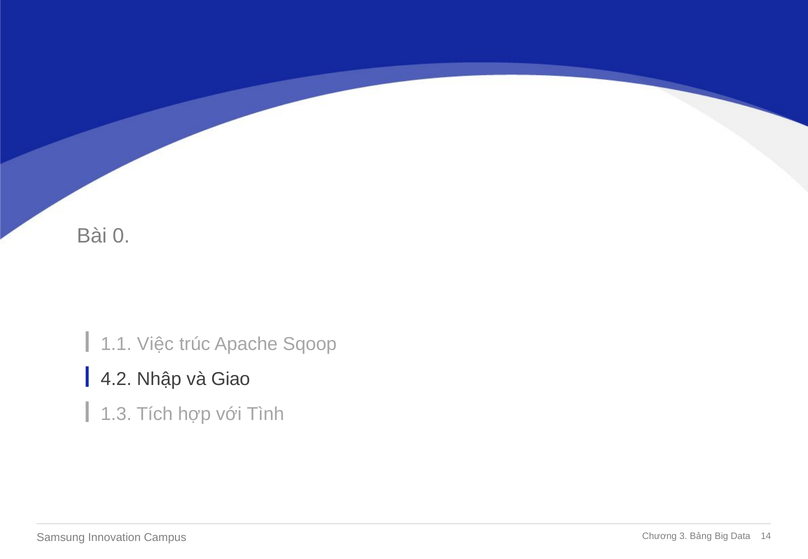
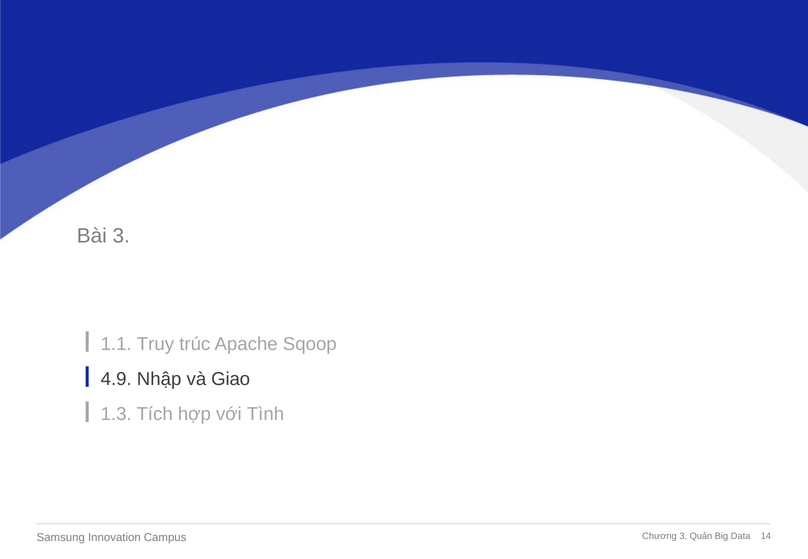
Bài 0: 0 -> 3 (121, 236)
Việc: Việc -> Truy (155, 344)
4.2: 4.2 -> 4.9 (116, 379)
Bảng: Bảng -> Quản (701, 536)
